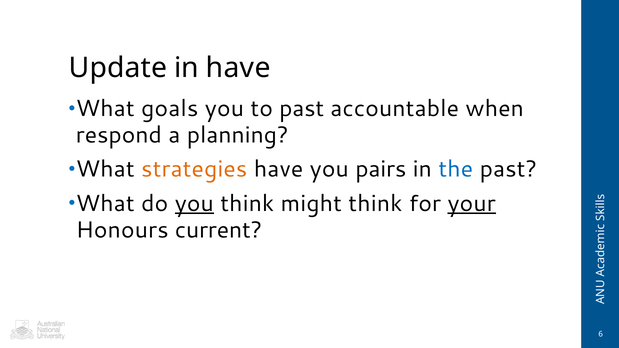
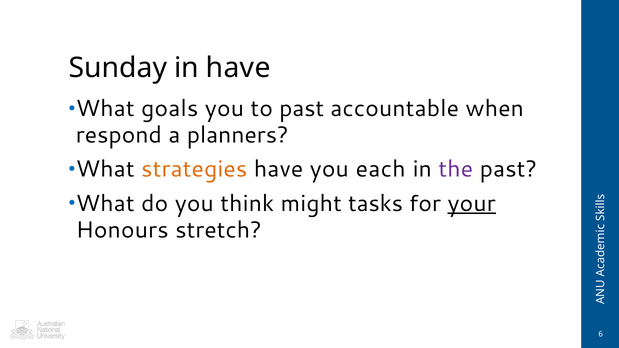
Update: Update -> Sunday (118, 68)
planning: planning -> planners (238, 135)
pairs: pairs -> each (381, 169)
the colour: blue -> purple (456, 169)
you underline: present -> none (194, 204)
might think: think -> tasks (376, 204)
current: current -> stretch (219, 230)
